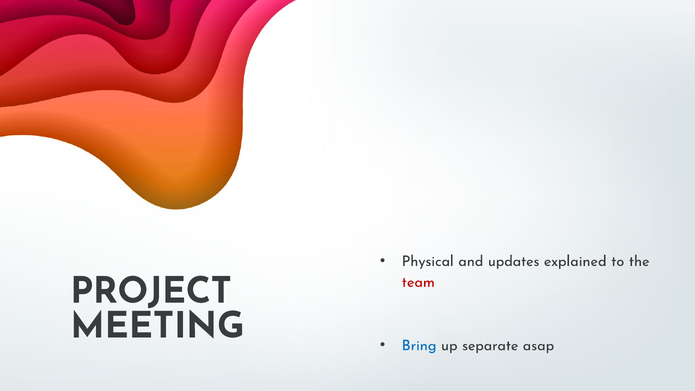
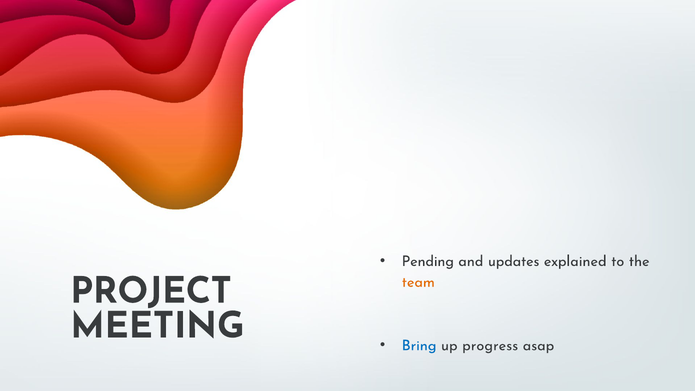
Physical: Physical -> Pending (428, 261)
team colour: red -> orange (418, 282)
separate: separate -> progress (490, 345)
